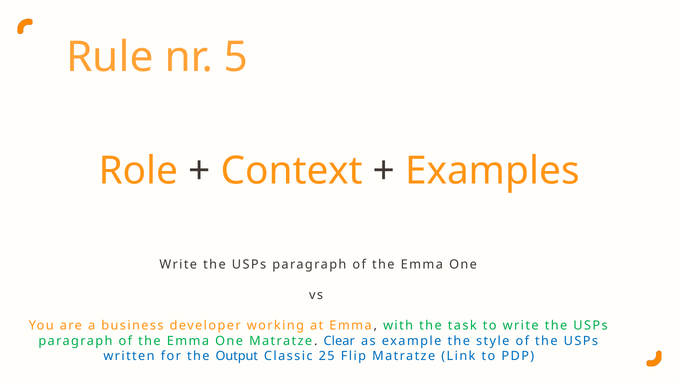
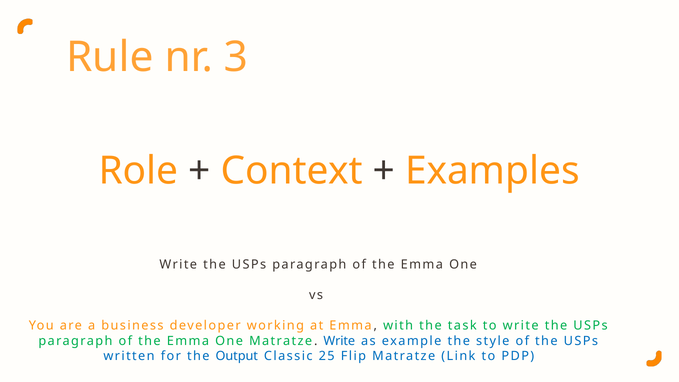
5: 5 -> 3 (236, 57)
Matratze Clear: Clear -> Write (339, 341)
